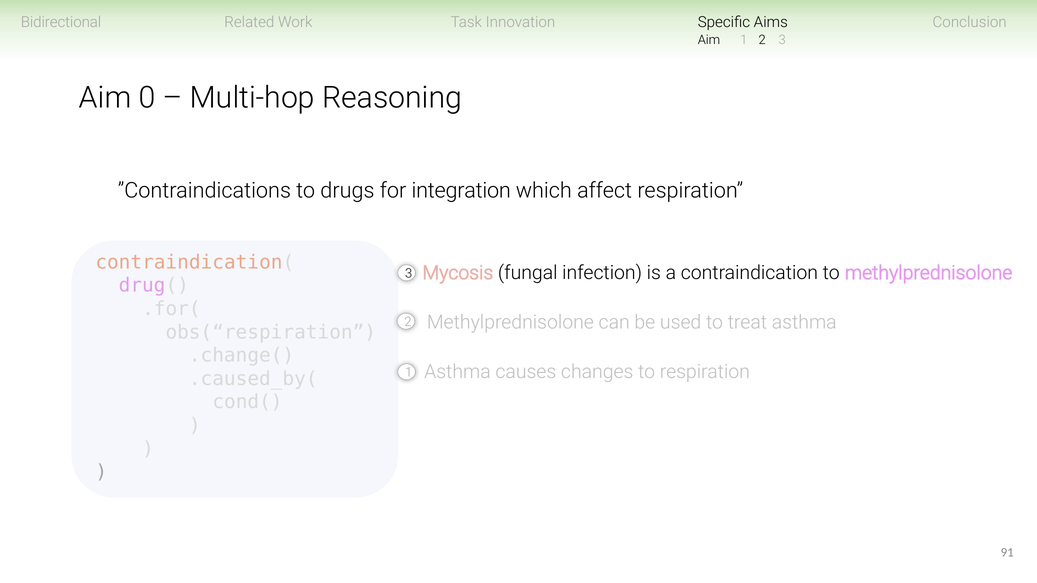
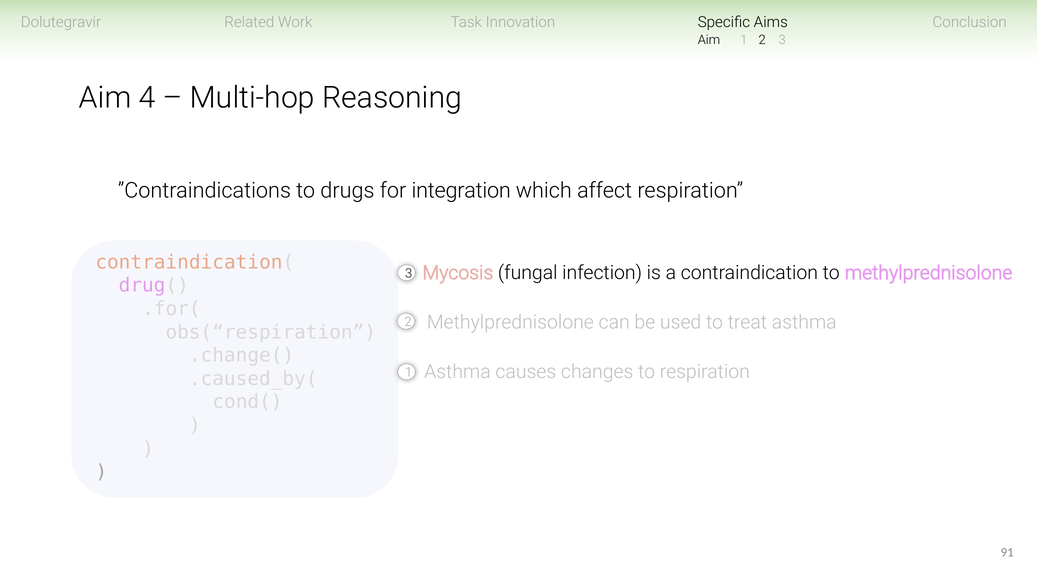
Bidirectional: Bidirectional -> Dolutegravir (61, 22)
0: 0 -> 4 (147, 98)
